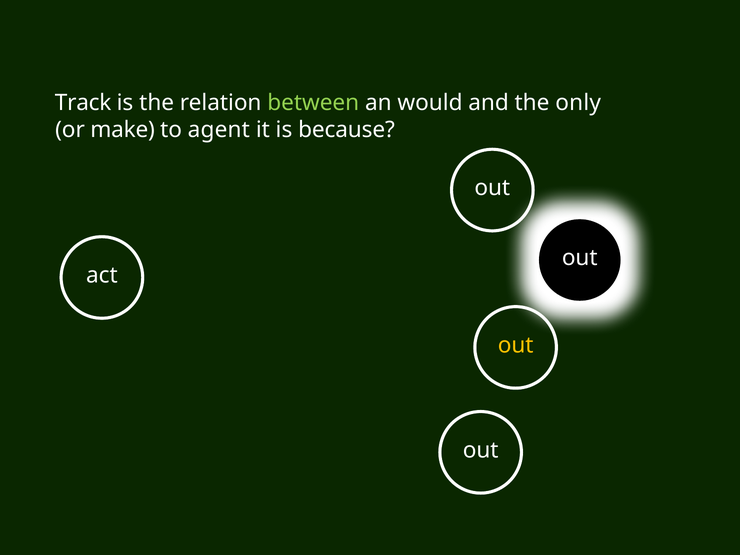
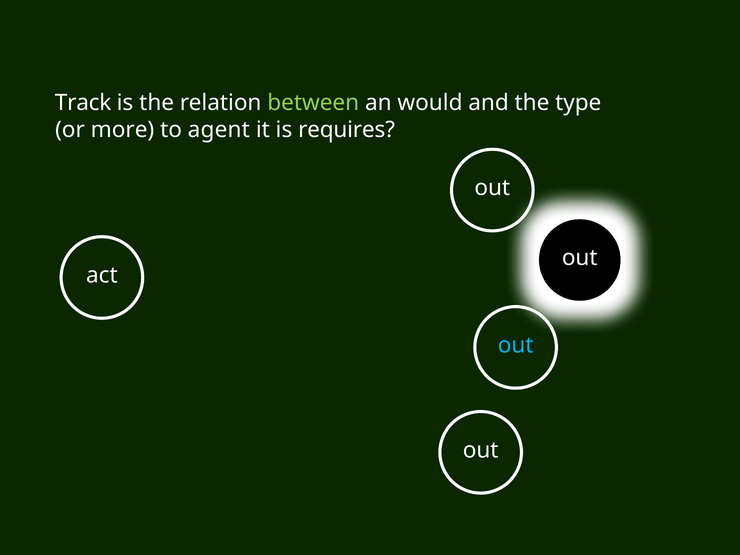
only: only -> type (578, 103)
make: make -> more (122, 130)
because: because -> requires (347, 130)
out colour: yellow -> light blue (516, 345)
